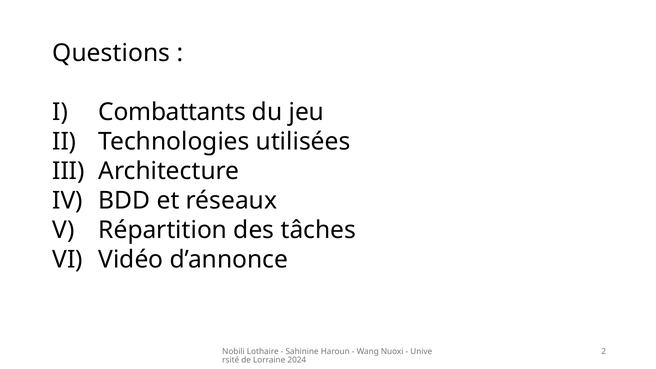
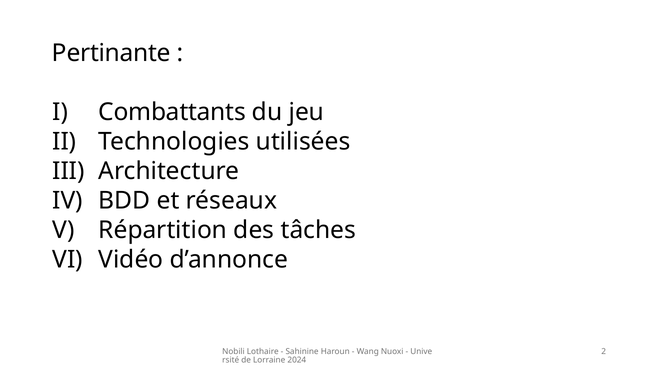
Questions: Questions -> Pertinante (111, 53)
